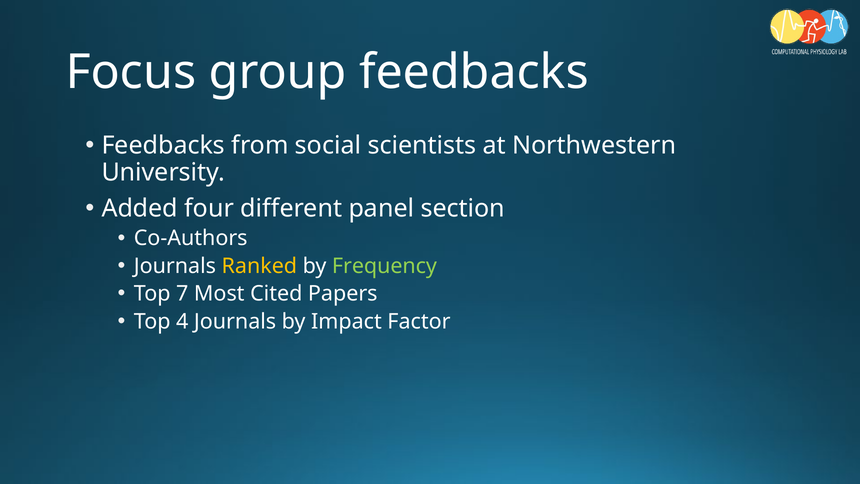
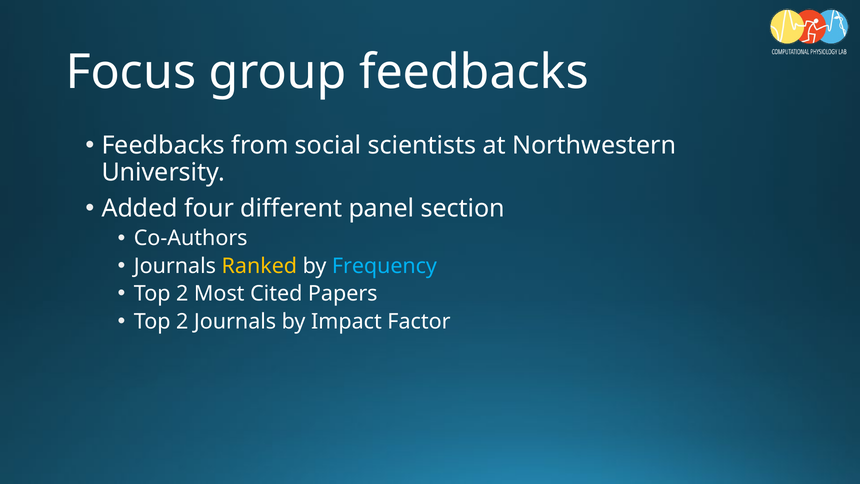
Frequency colour: light green -> light blue (384, 266)
7: 7 -> 2 (182, 294)
4: 4 -> 2 (182, 321)
